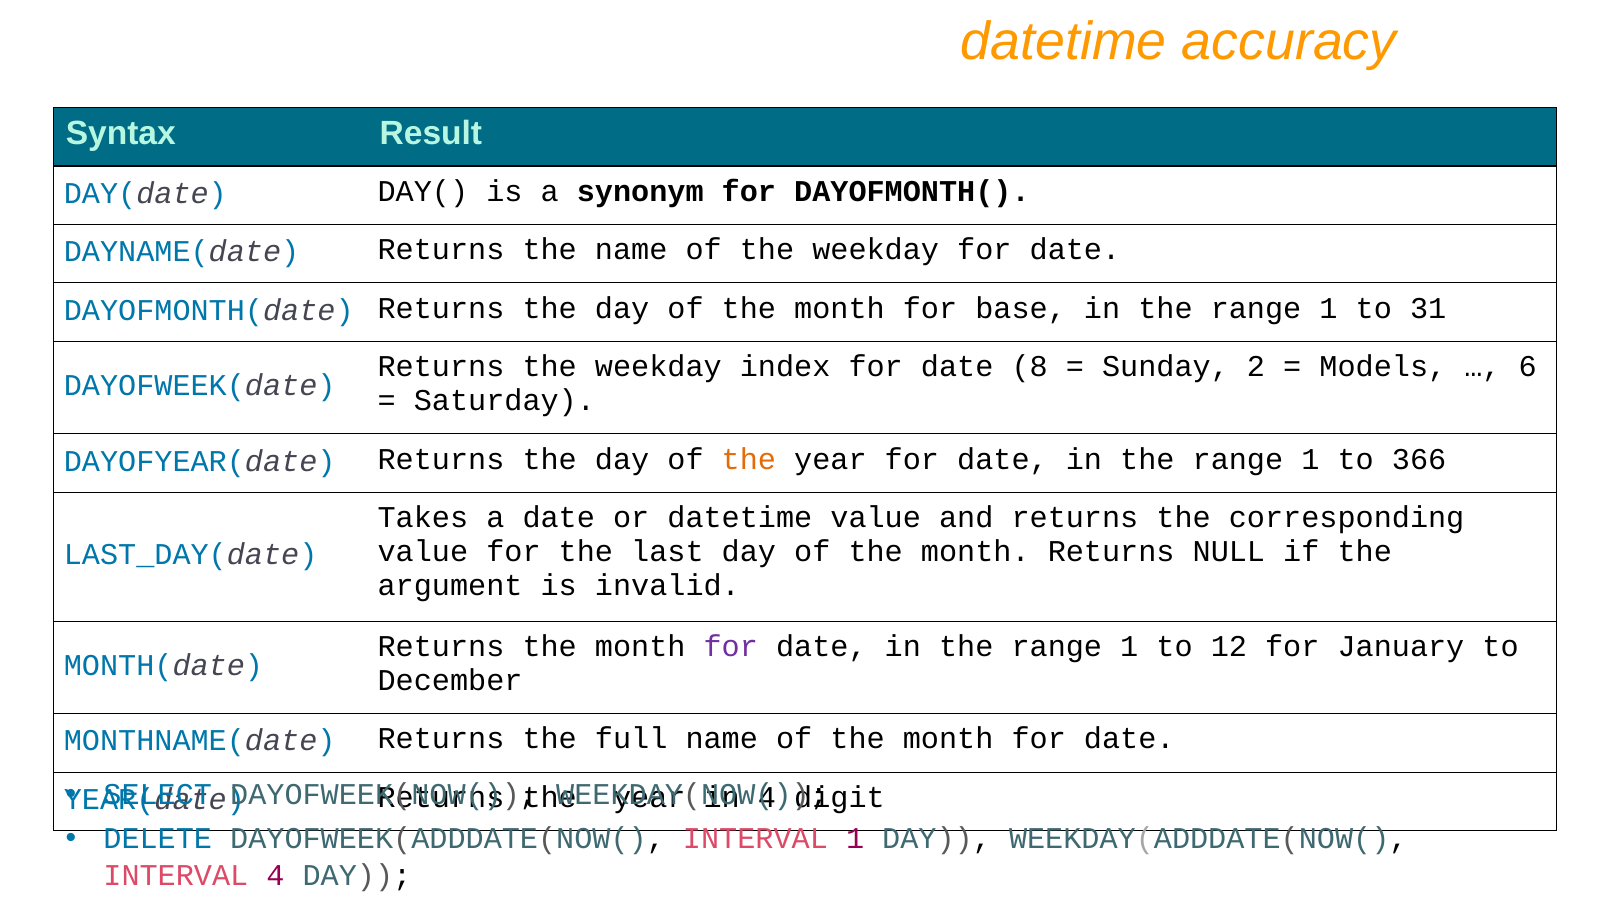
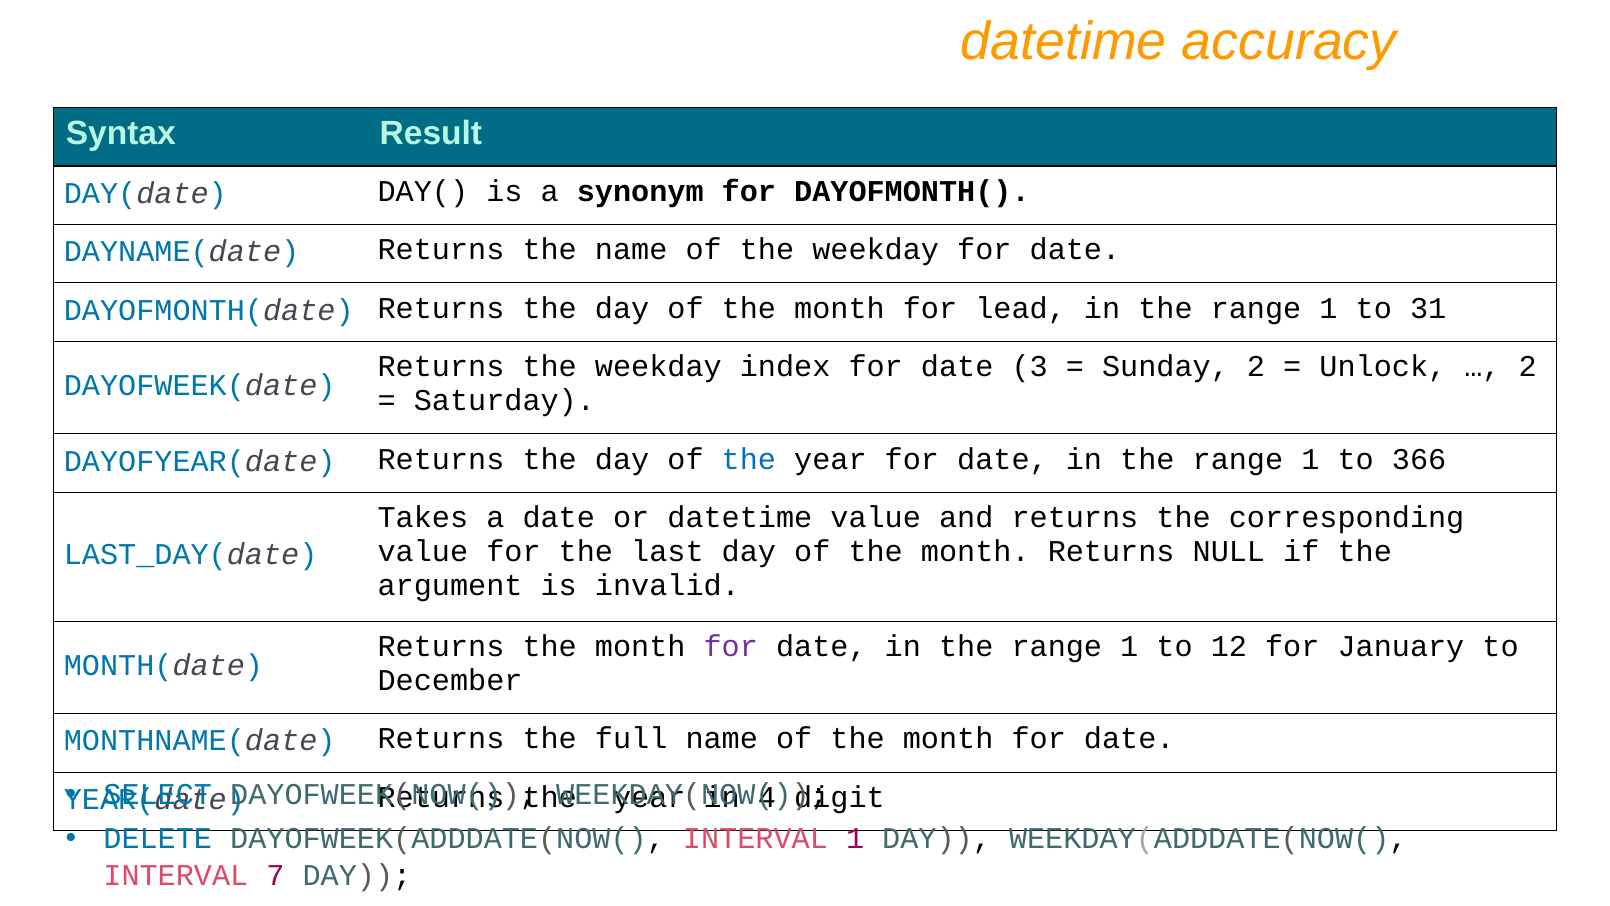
base: base -> lead (1021, 308)
8: 8 -> 3 (1030, 366)
Models: Models -> Unlock (1383, 366)
6: 6 -> 2 (1528, 366)
the colour: orange -> blue (749, 459)
INTERVAL 4: 4 -> 7 (275, 875)
